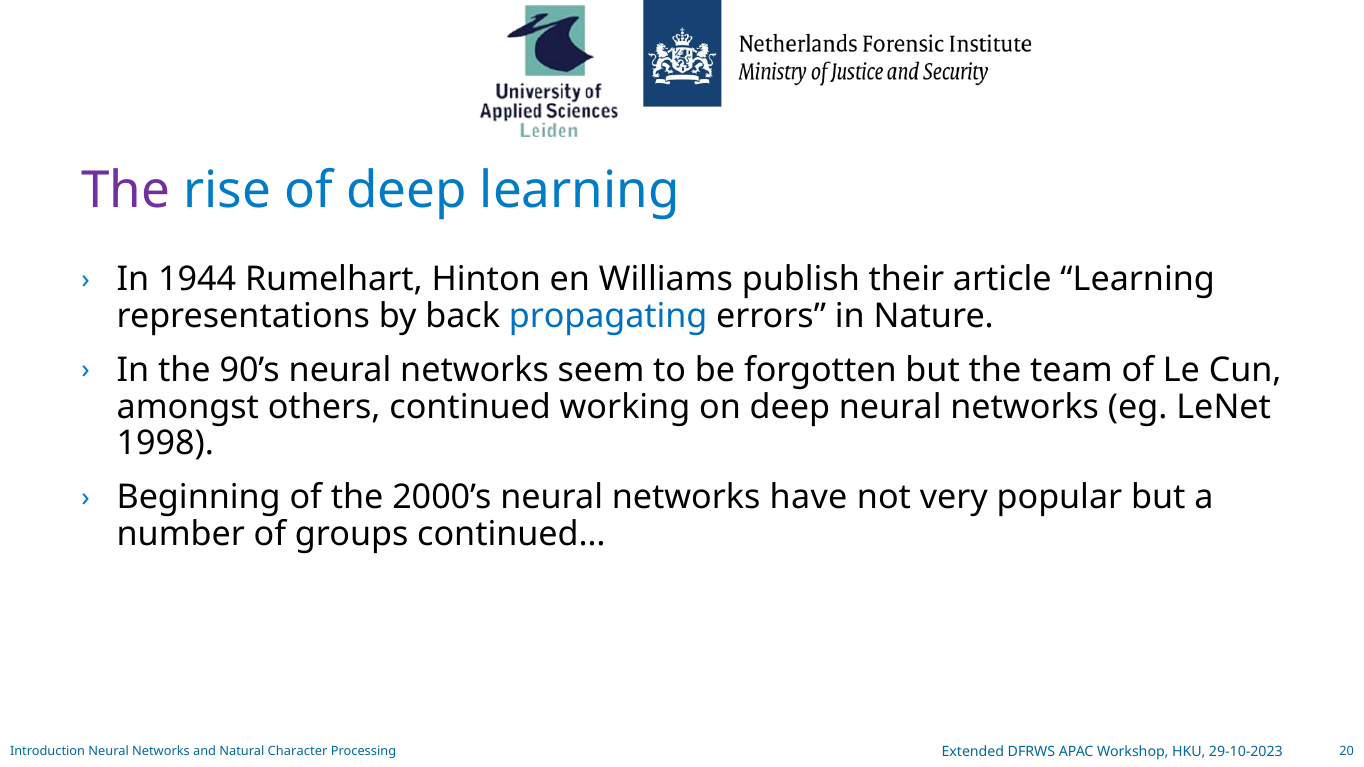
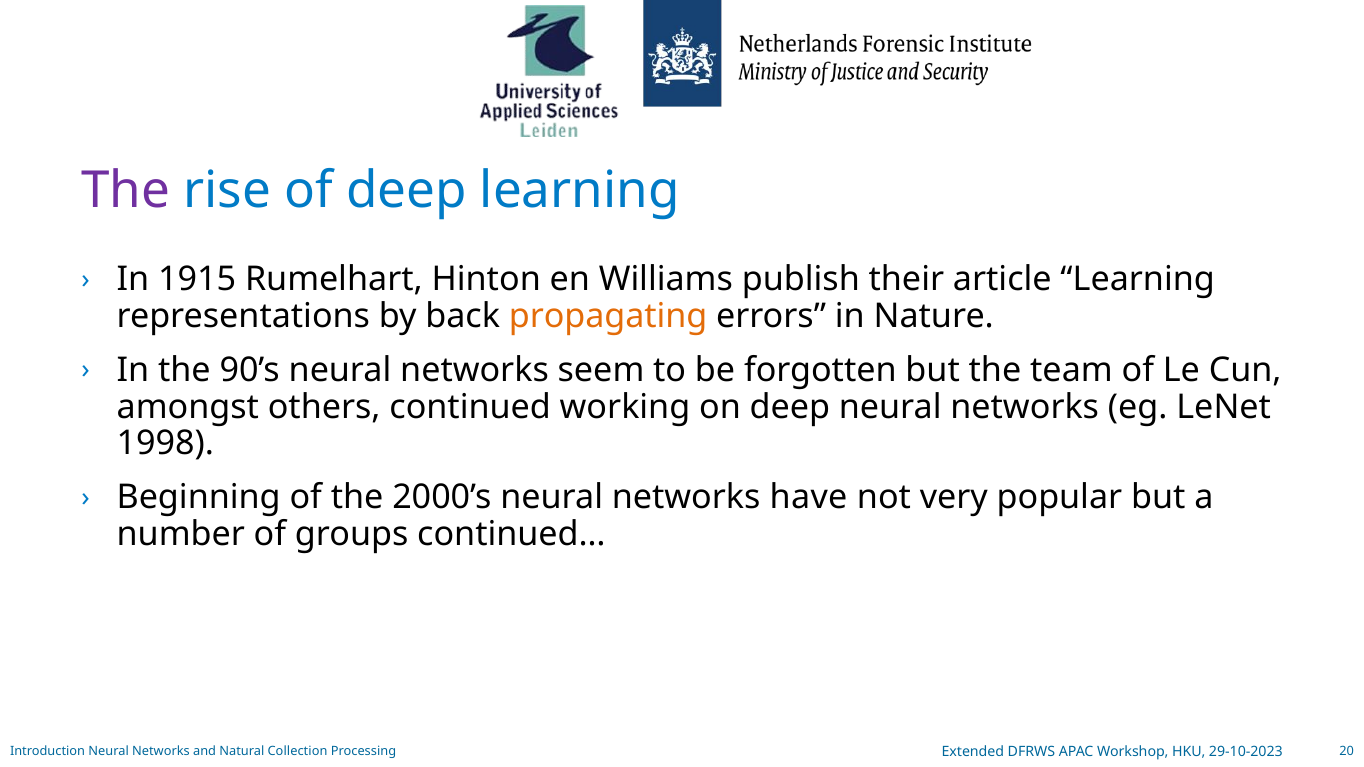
1944: 1944 -> 1915 (197, 279)
propagating colour: blue -> orange (608, 316)
Character: Character -> Collection (298, 751)
